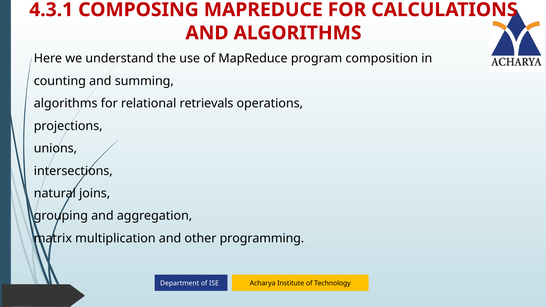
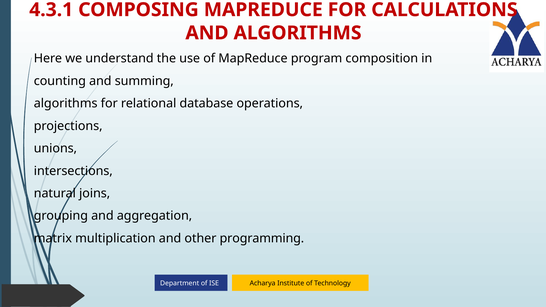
retrievals: retrievals -> database (206, 104)
